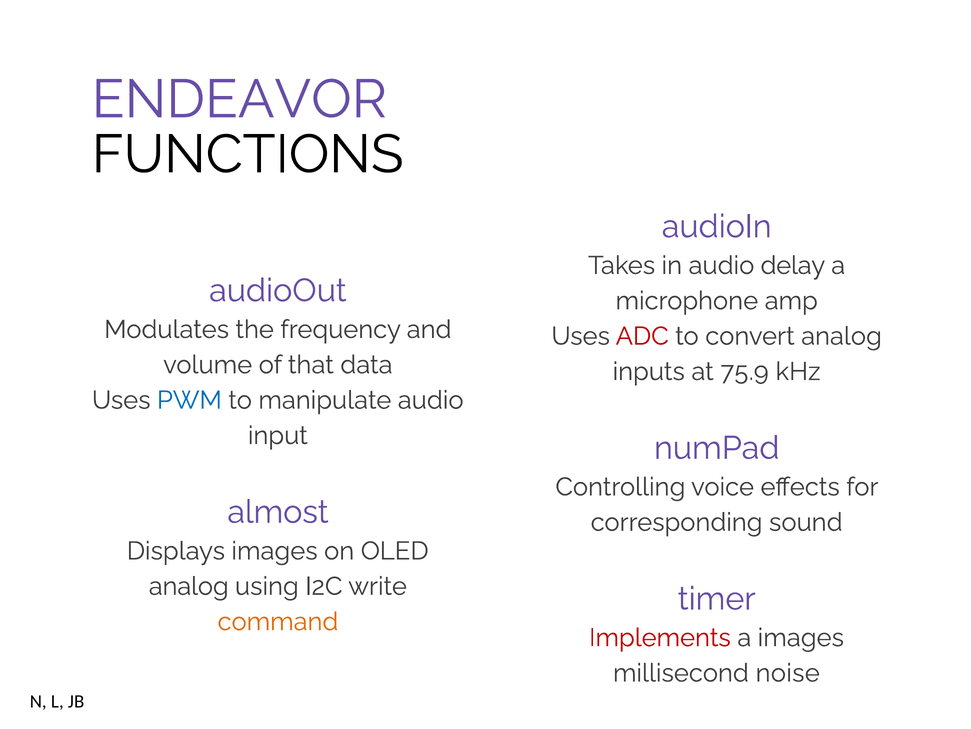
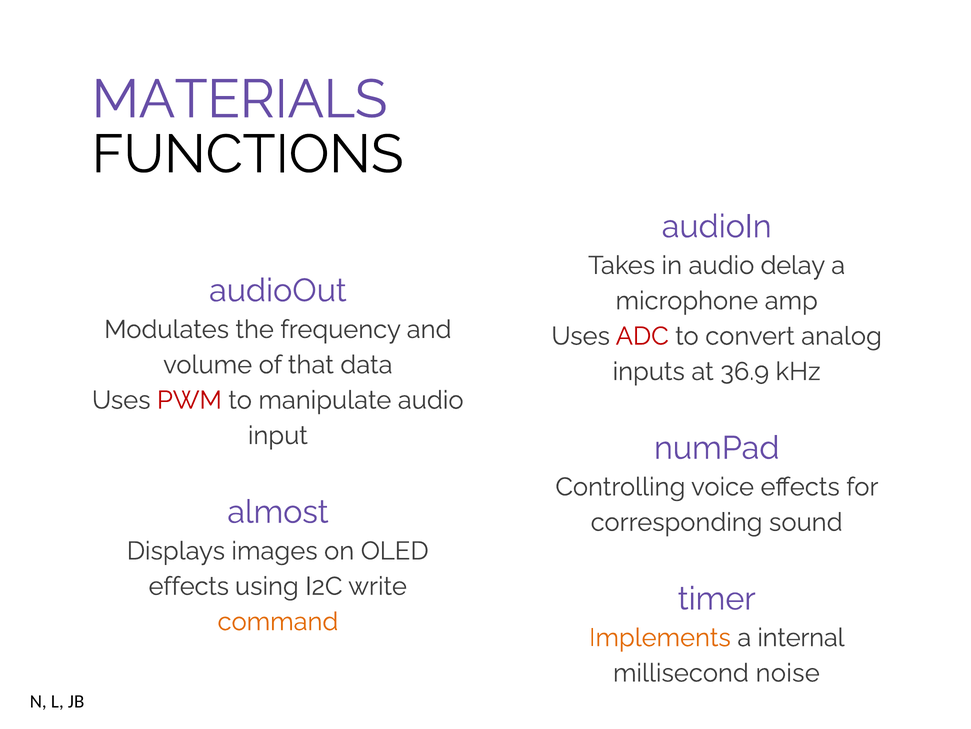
ENDEAVOR: ENDEAVOR -> MATERIALS (240, 99)
75.9: 75.9 -> 36.9 (745, 371)
PWM colour: blue -> red (189, 400)
analog: analog -> effects (189, 586)
Implements colour: red -> orange (660, 637)
a images: images -> internal (801, 637)
